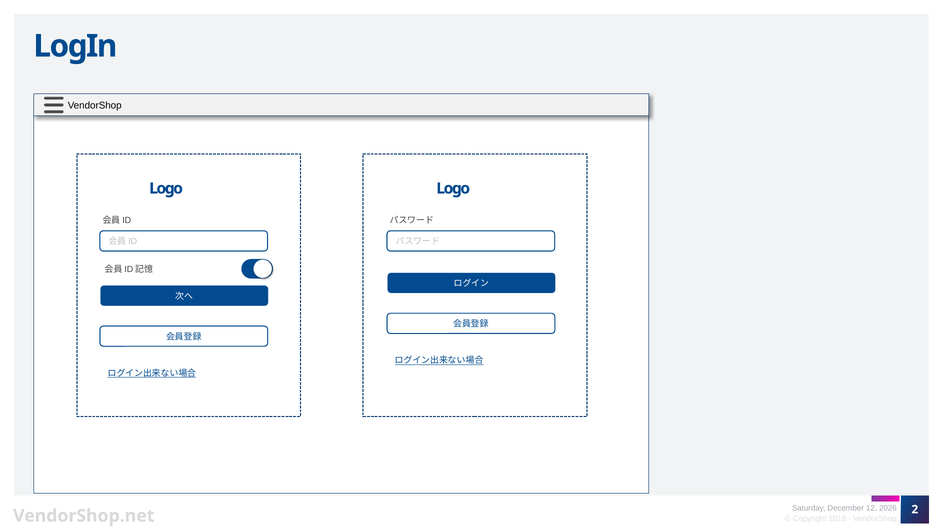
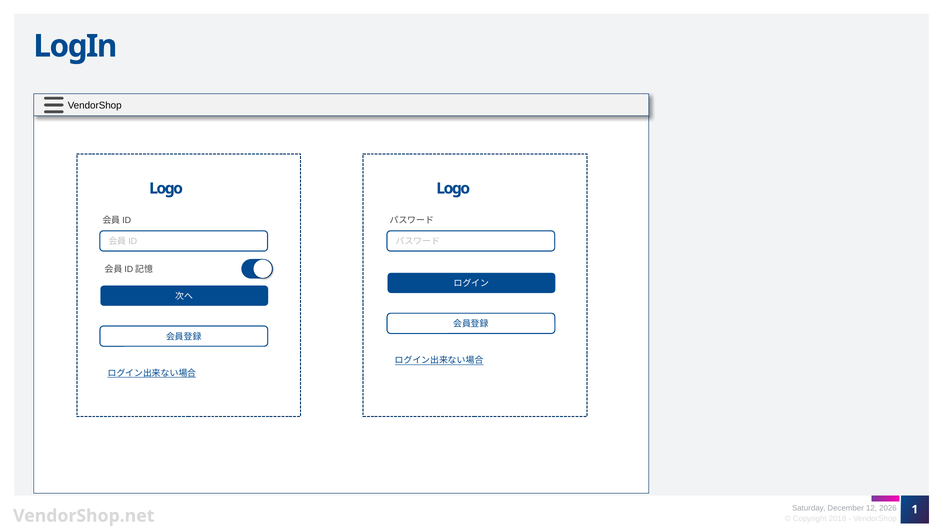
2: 2 -> 1 (915, 510)
